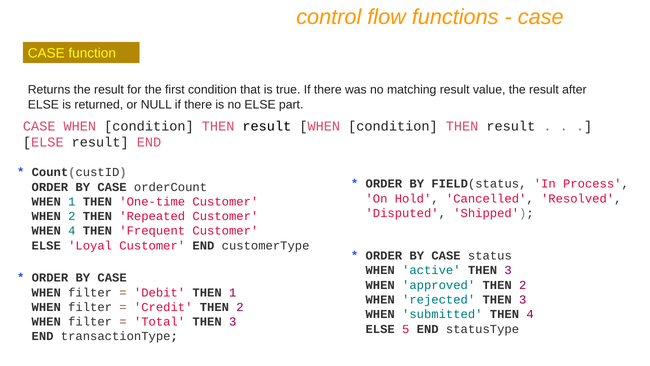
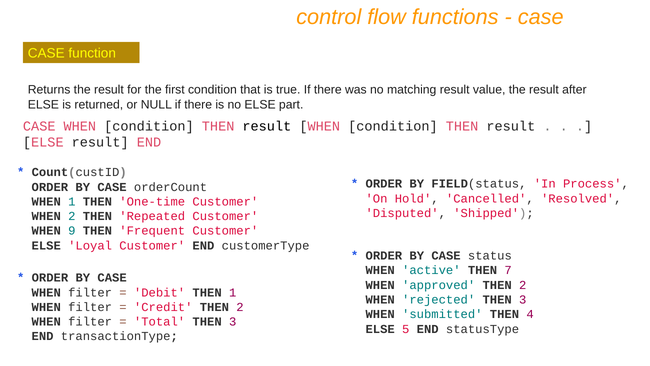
WHEN 4: 4 -> 9 (72, 231)
active THEN 3: 3 -> 7 (508, 270)
